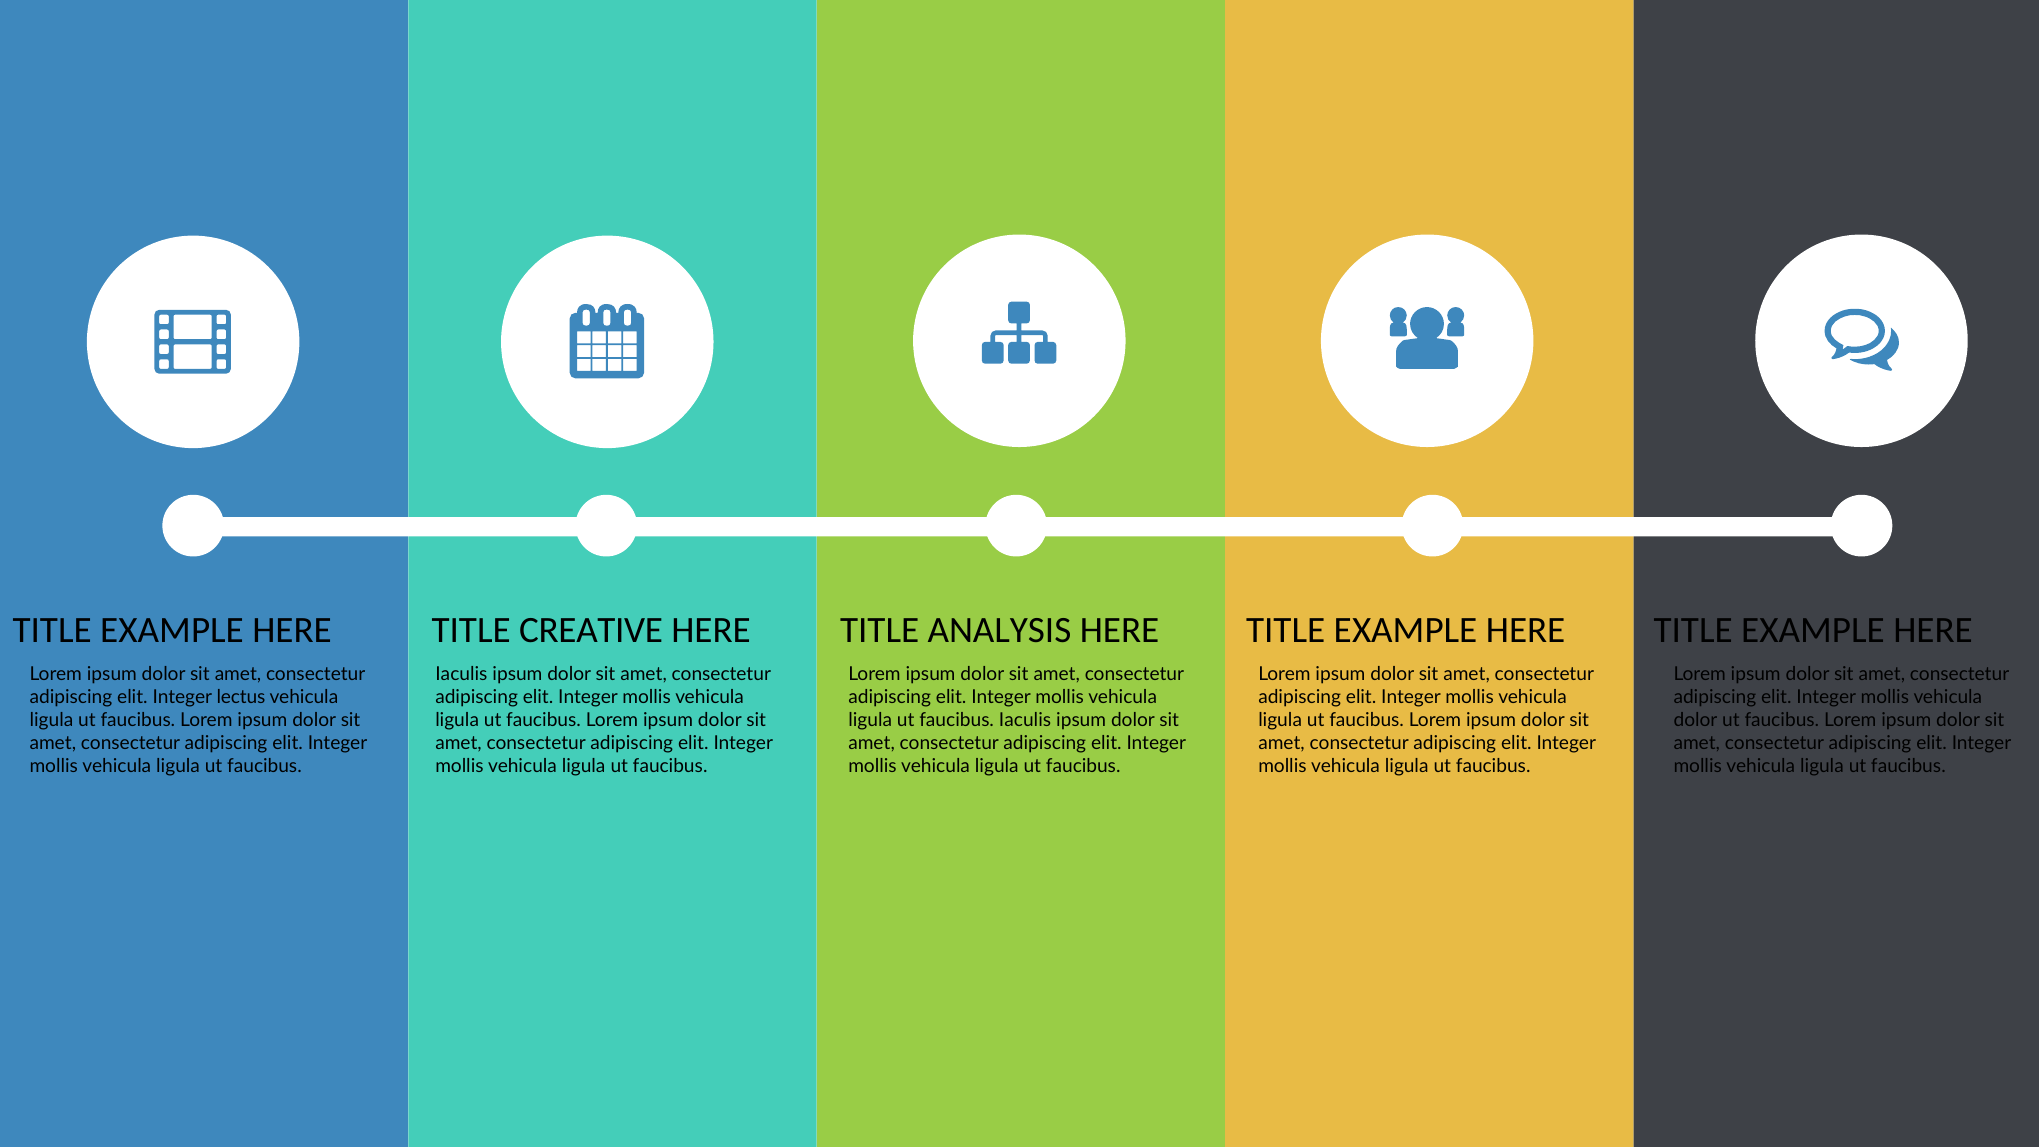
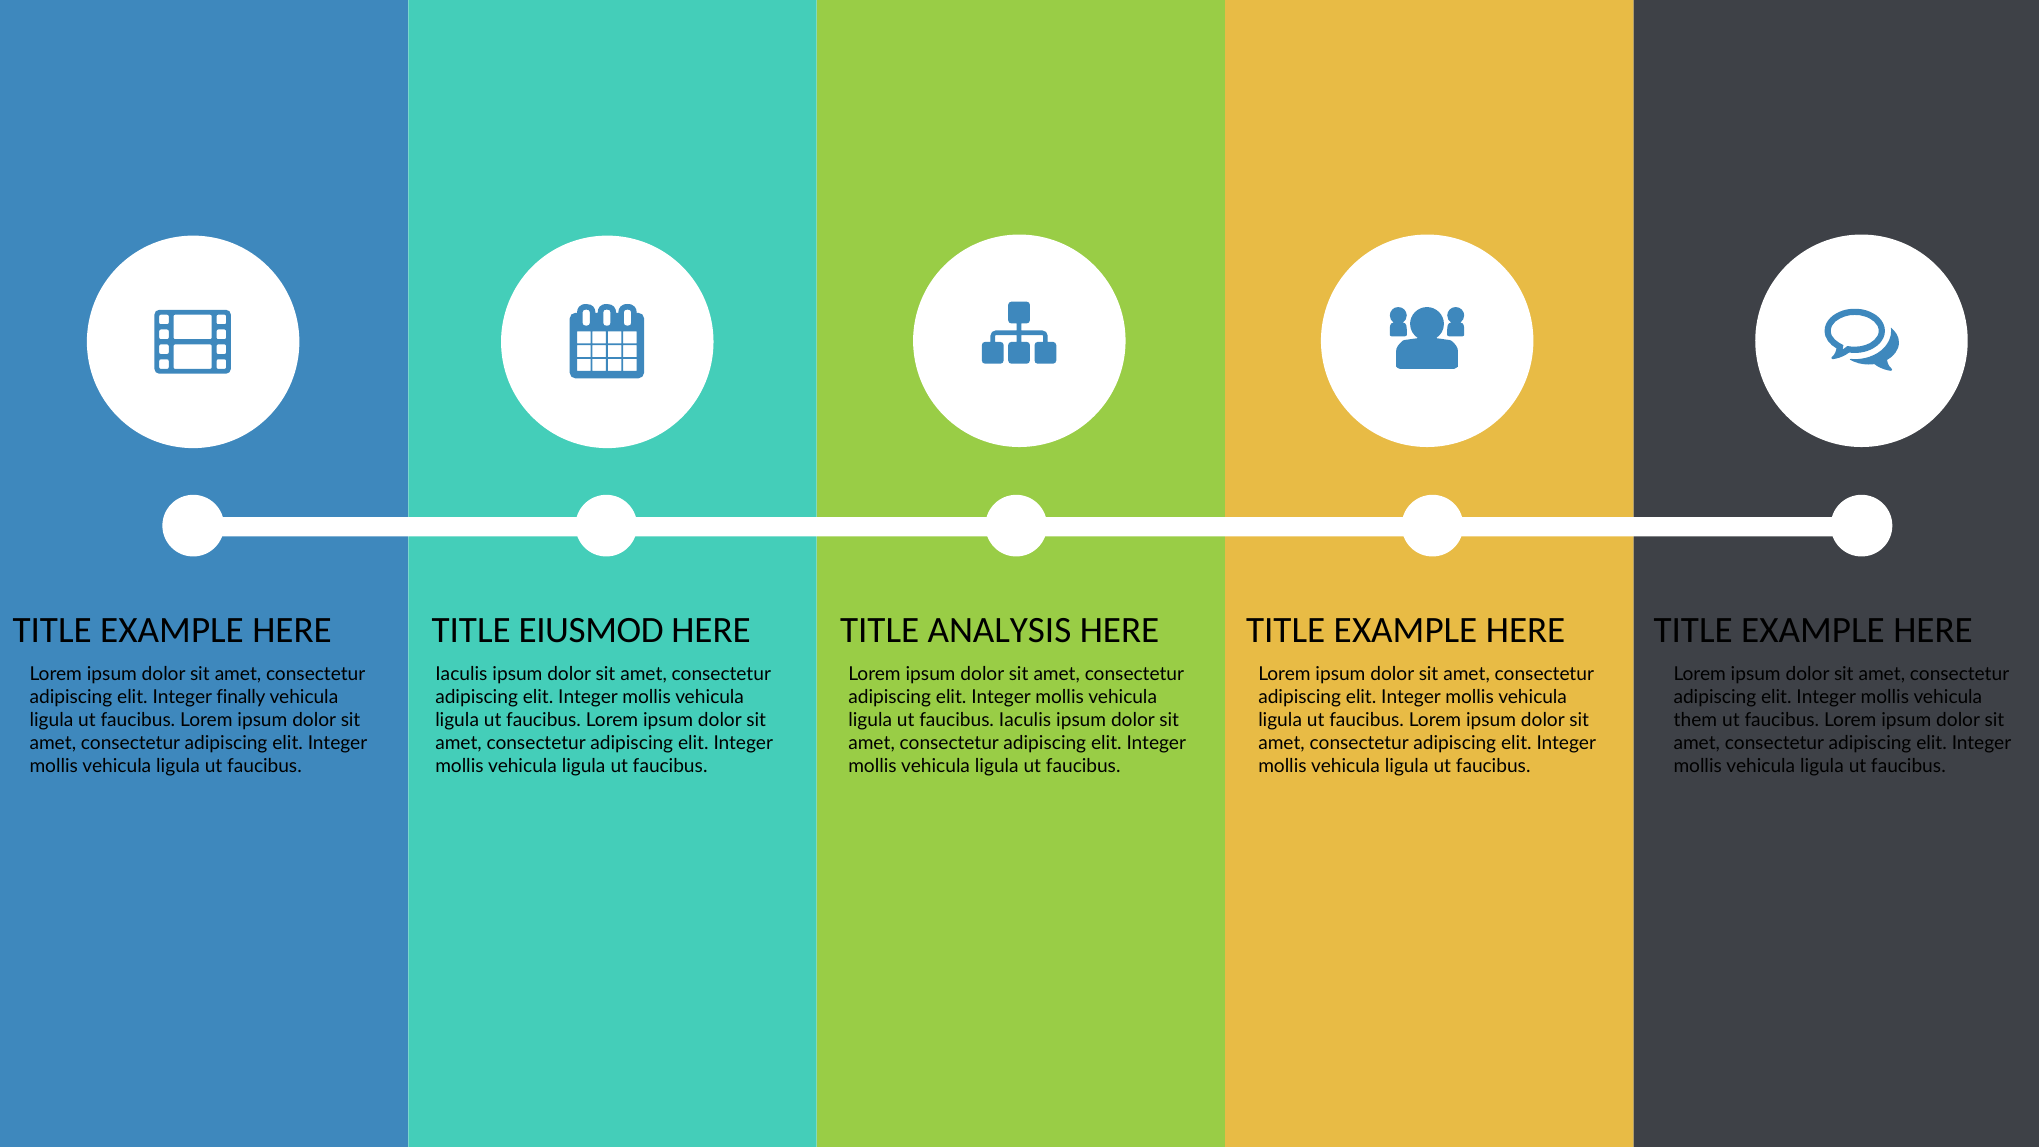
CREATIVE: CREATIVE -> EIUSMOD (591, 630)
lectus: lectus -> finally (241, 697)
dolor: dolor -> them (1695, 720)
